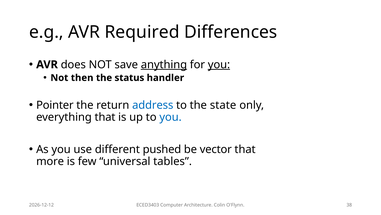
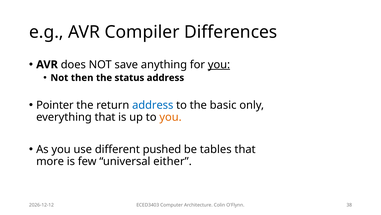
Required: Required -> Compiler (142, 32)
anything underline: present -> none (164, 64)
status handler: handler -> address (165, 78)
state: state -> basic (223, 105)
you colour: blue -> orange (170, 117)
vector: vector -> tables (216, 149)
tables: tables -> either (173, 161)
